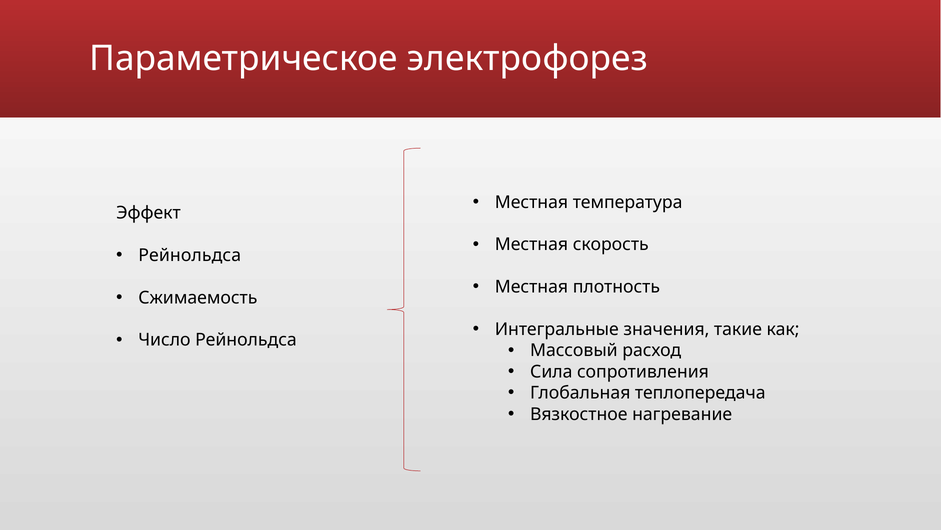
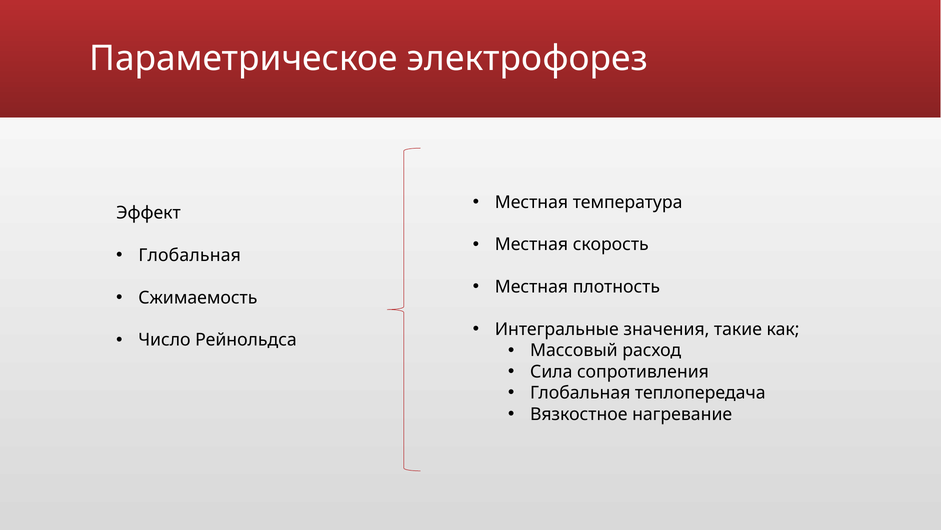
Рейнольдса: Рейнольдса -> Глобальная (190, 255)
